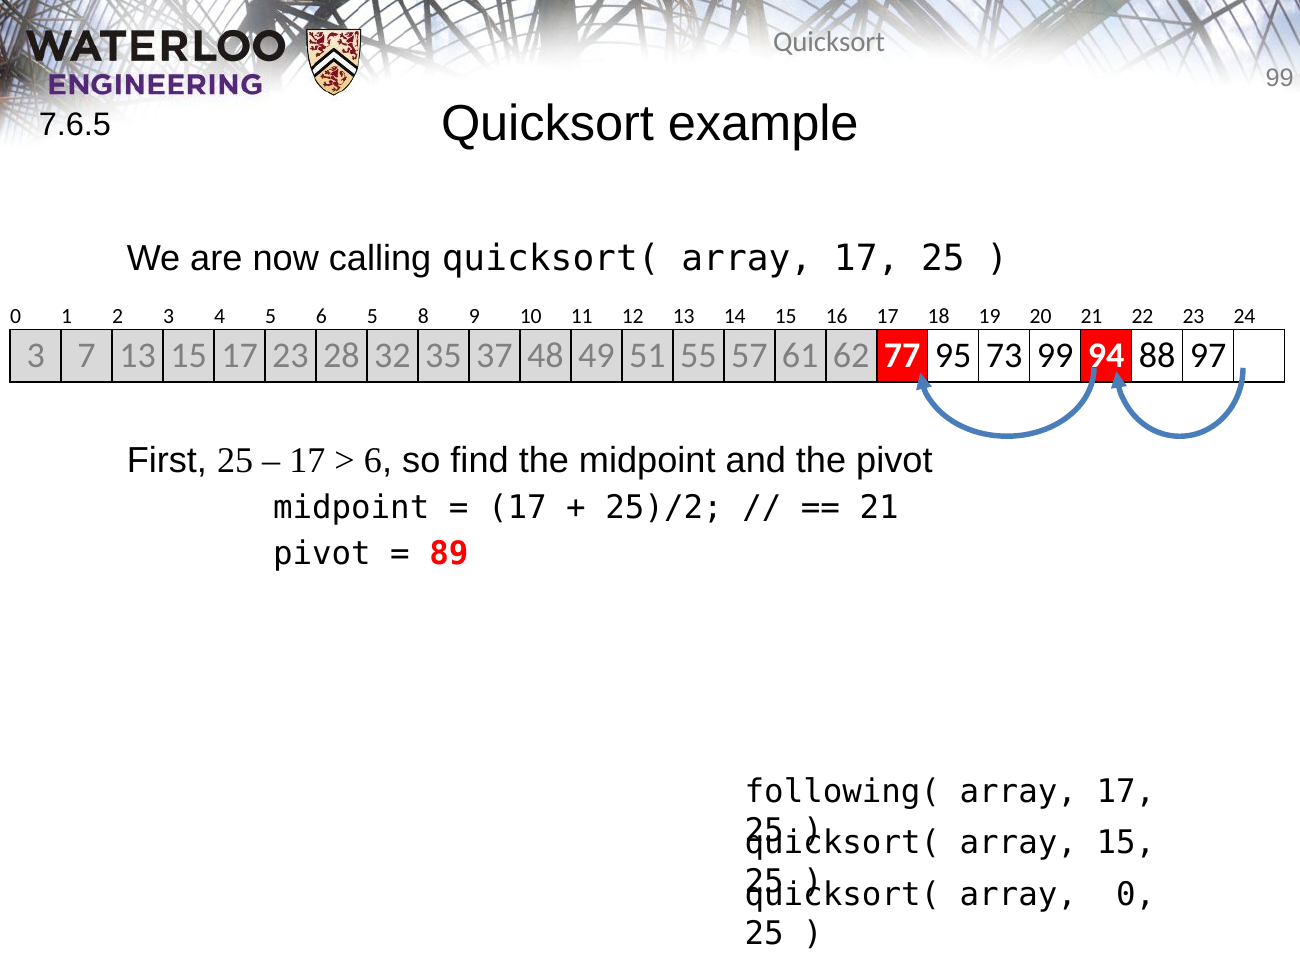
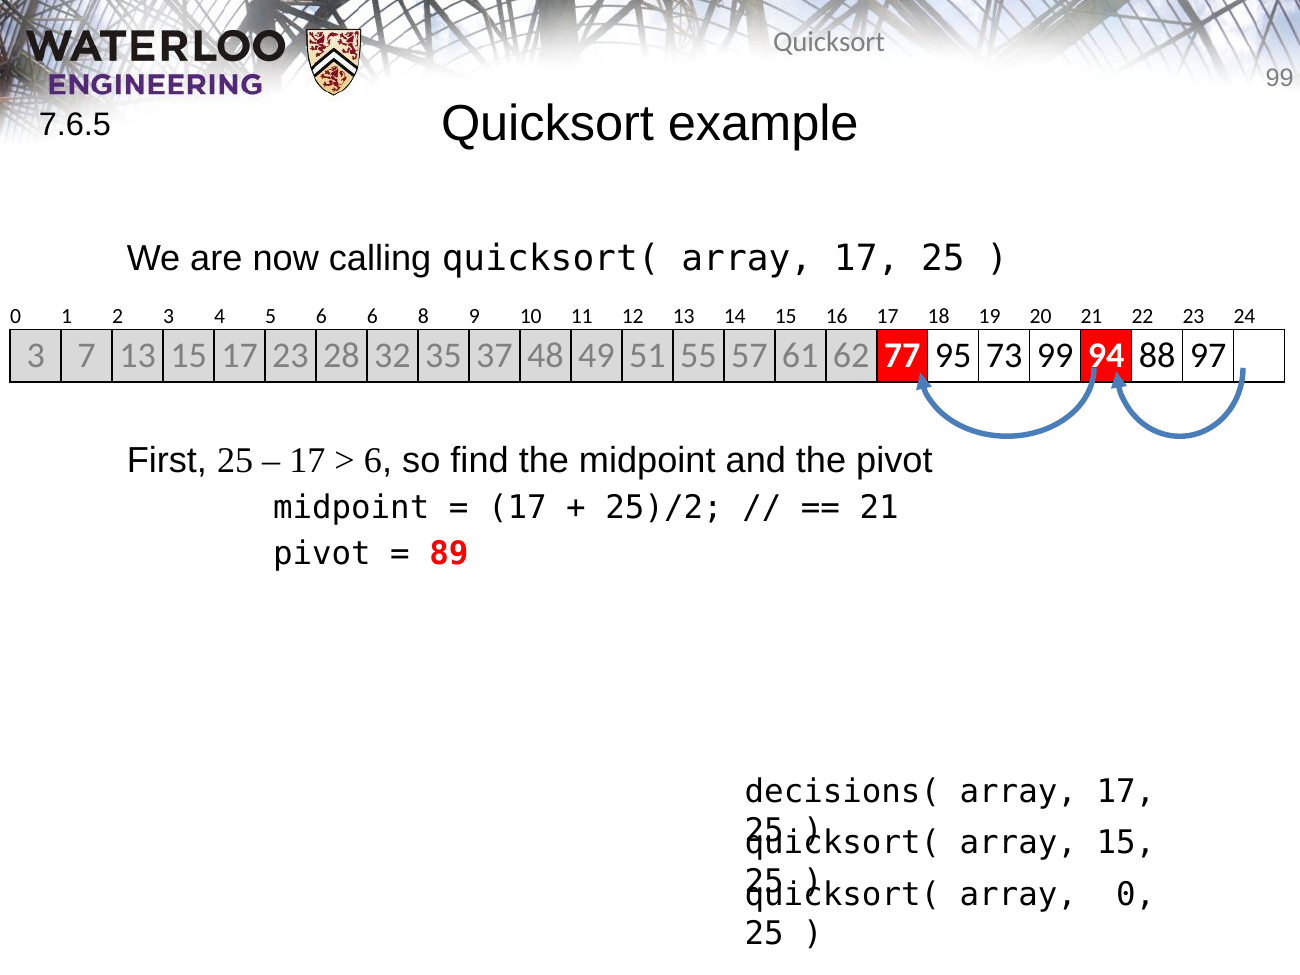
6 5: 5 -> 6 (372, 317)
following(: following( -> decisions( (842, 792)
